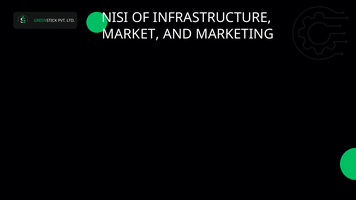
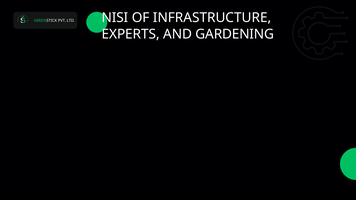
MARKET: MARKET -> EXPERTS (131, 34)
MARKETING: MARKETING -> GARDENING (235, 34)
